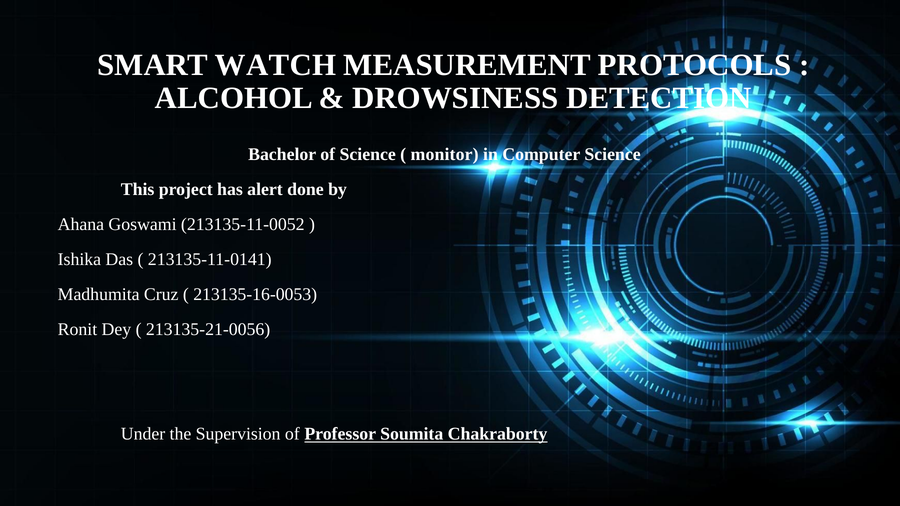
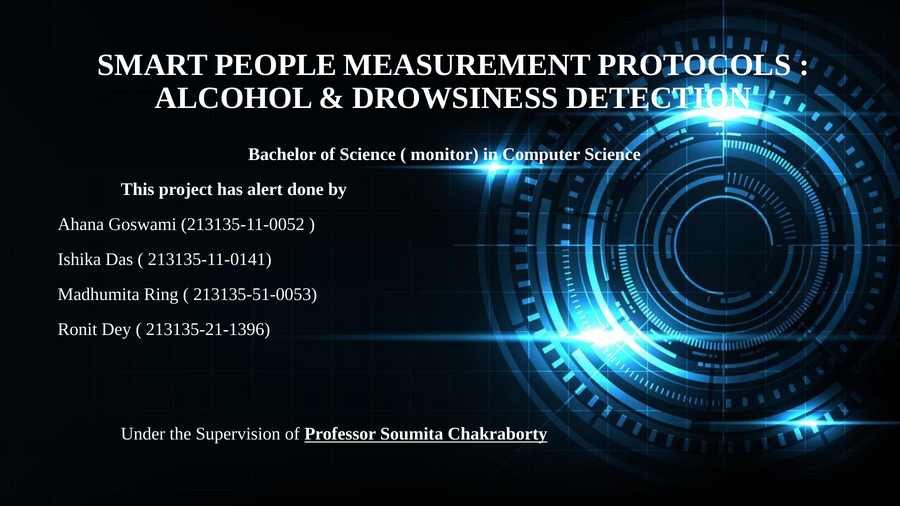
WATCH: WATCH -> PEOPLE (276, 65)
Cruz: Cruz -> Ring (161, 294)
213135-16-0053: 213135-16-0053 -> 213135-51-0053 (255, 294)
213135-21-0056: 213135-21-0056 -> 213135-21-1396 (208, 329)
